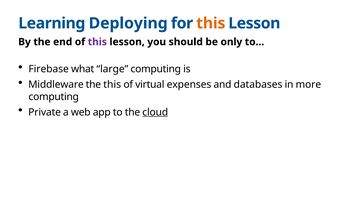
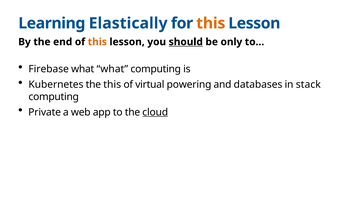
Deploying: Deploying -> Elastically (128, 23)
this colour: purple -> orange (97, 42)
should underline: none -> present (186, 42)
what large: large -> what (112, 69)
Middleware: Middleware -> Kubernetes (56, 85)
expenses: expenses -> powering (189, 85)
more: more -> stack (308, 85)
